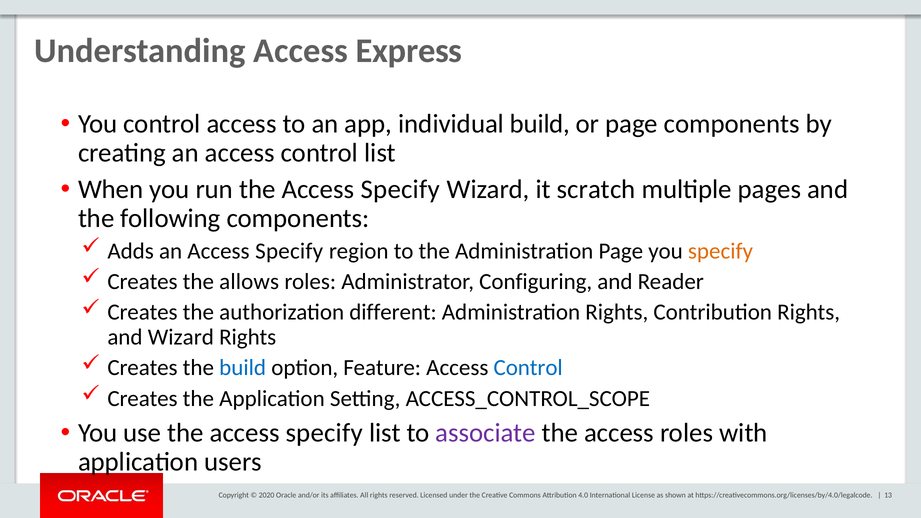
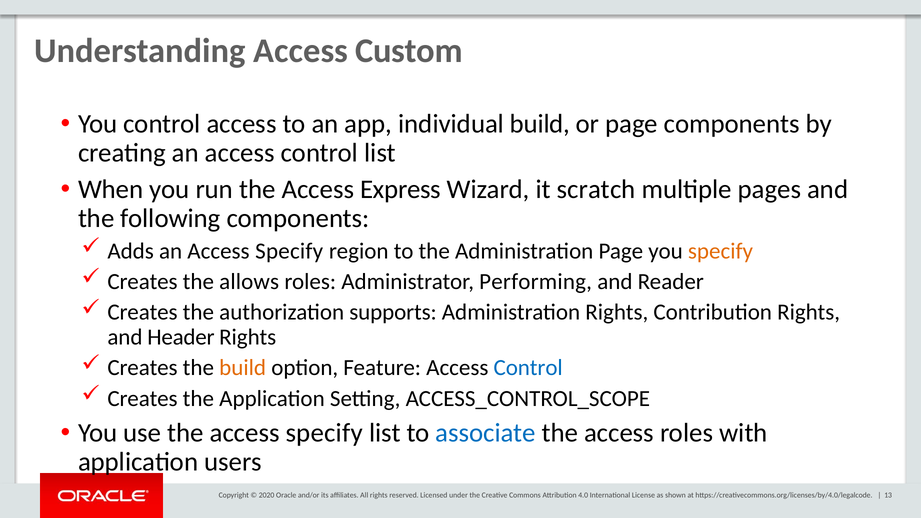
Express: Express -> Custom (409, 51)
run the Access Specify: Specify -> Express (400, 189)
Configuring: Configuring -> Performing (536, 282)
different: different -> supports (393, 313)
and Wizard: Wizard -> Header (181, 337)
build colour: blue -> orange (243, 368)
associate colour: purple -> blue (486, 433)
